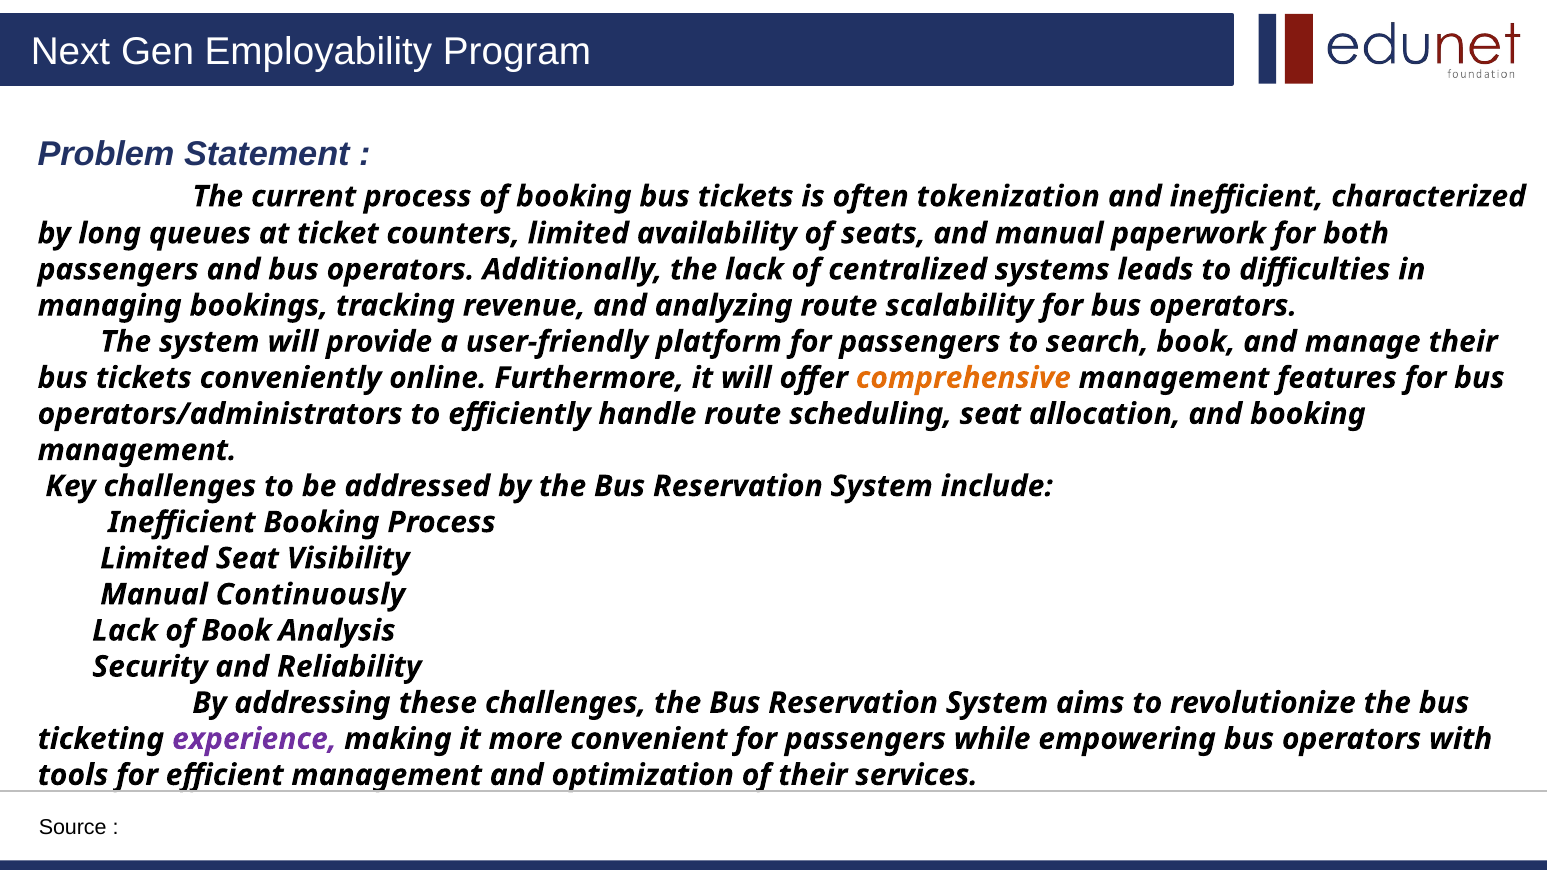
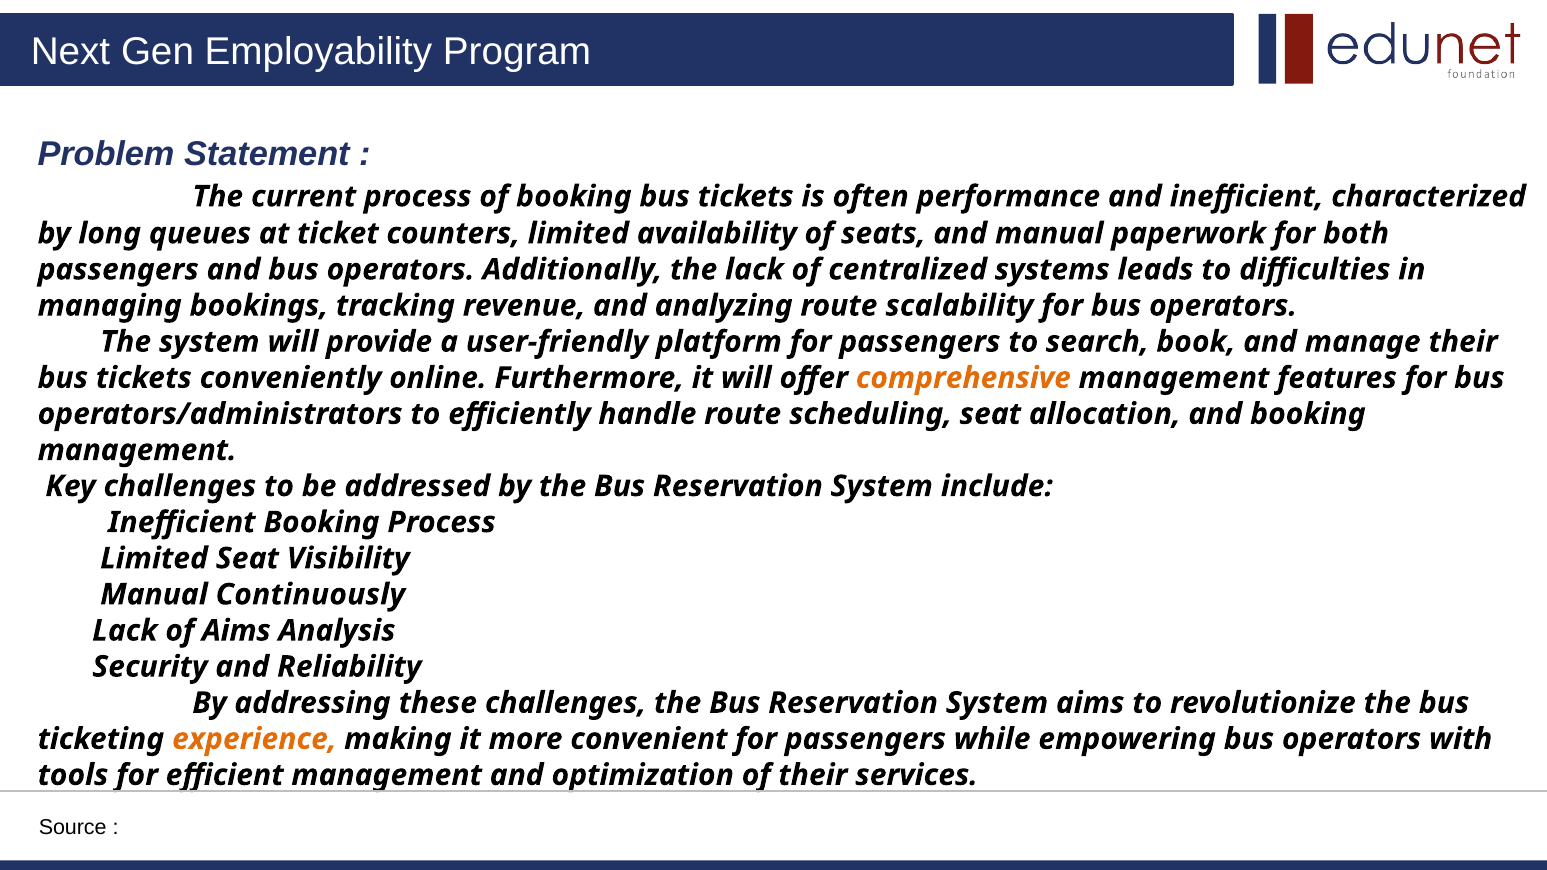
tokenization: tokenization -> performance (1008, 197)
of Book: Book -> Aims (236, 631)
experience colour: purple -> orange (254, 739)
